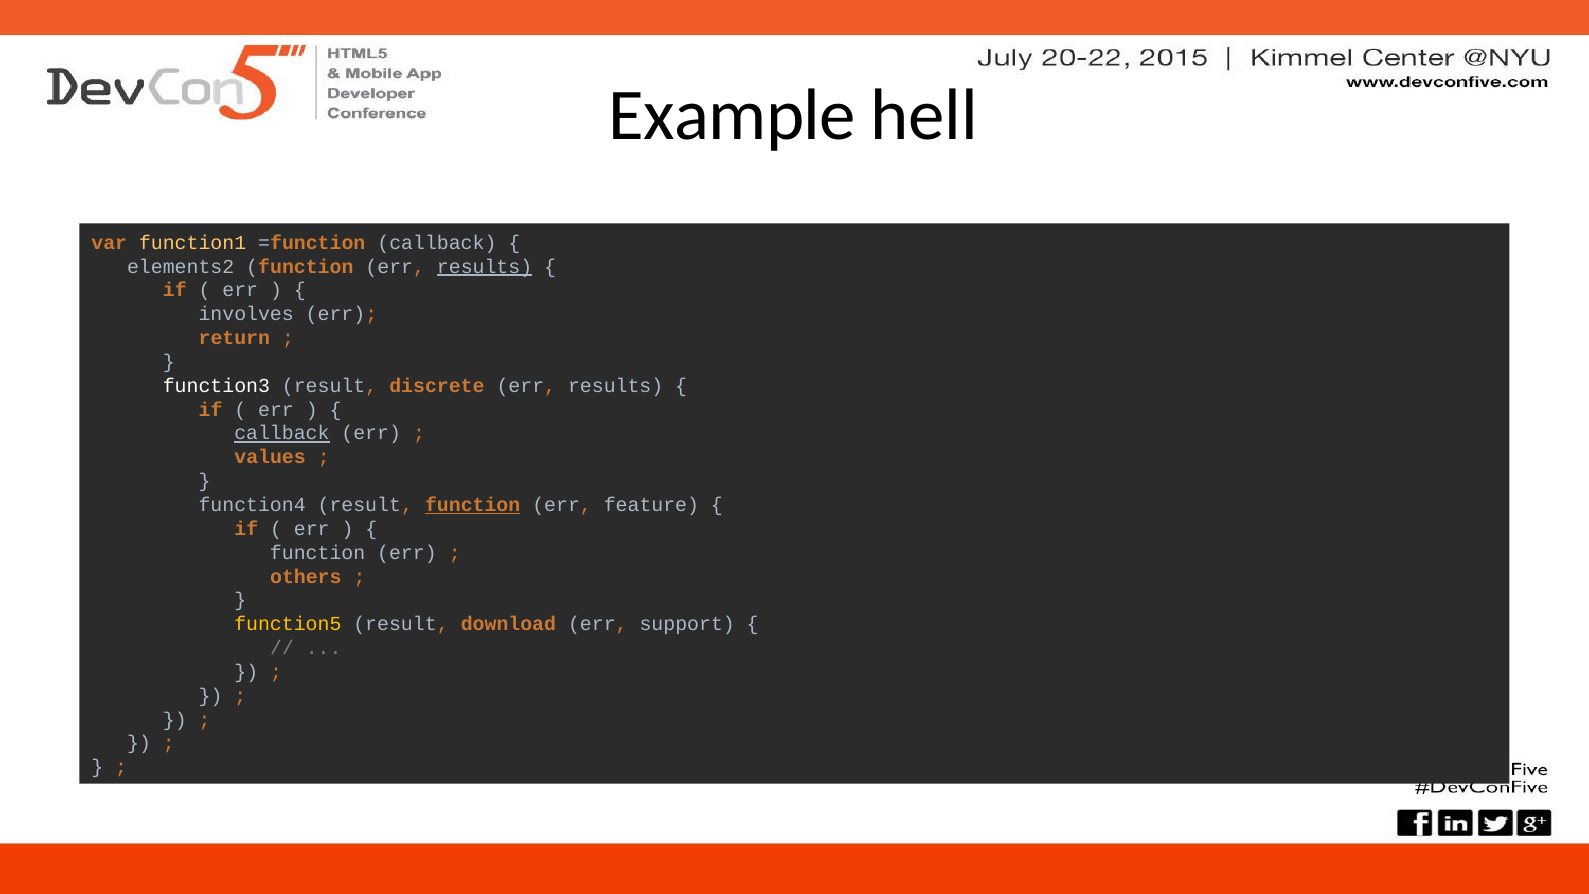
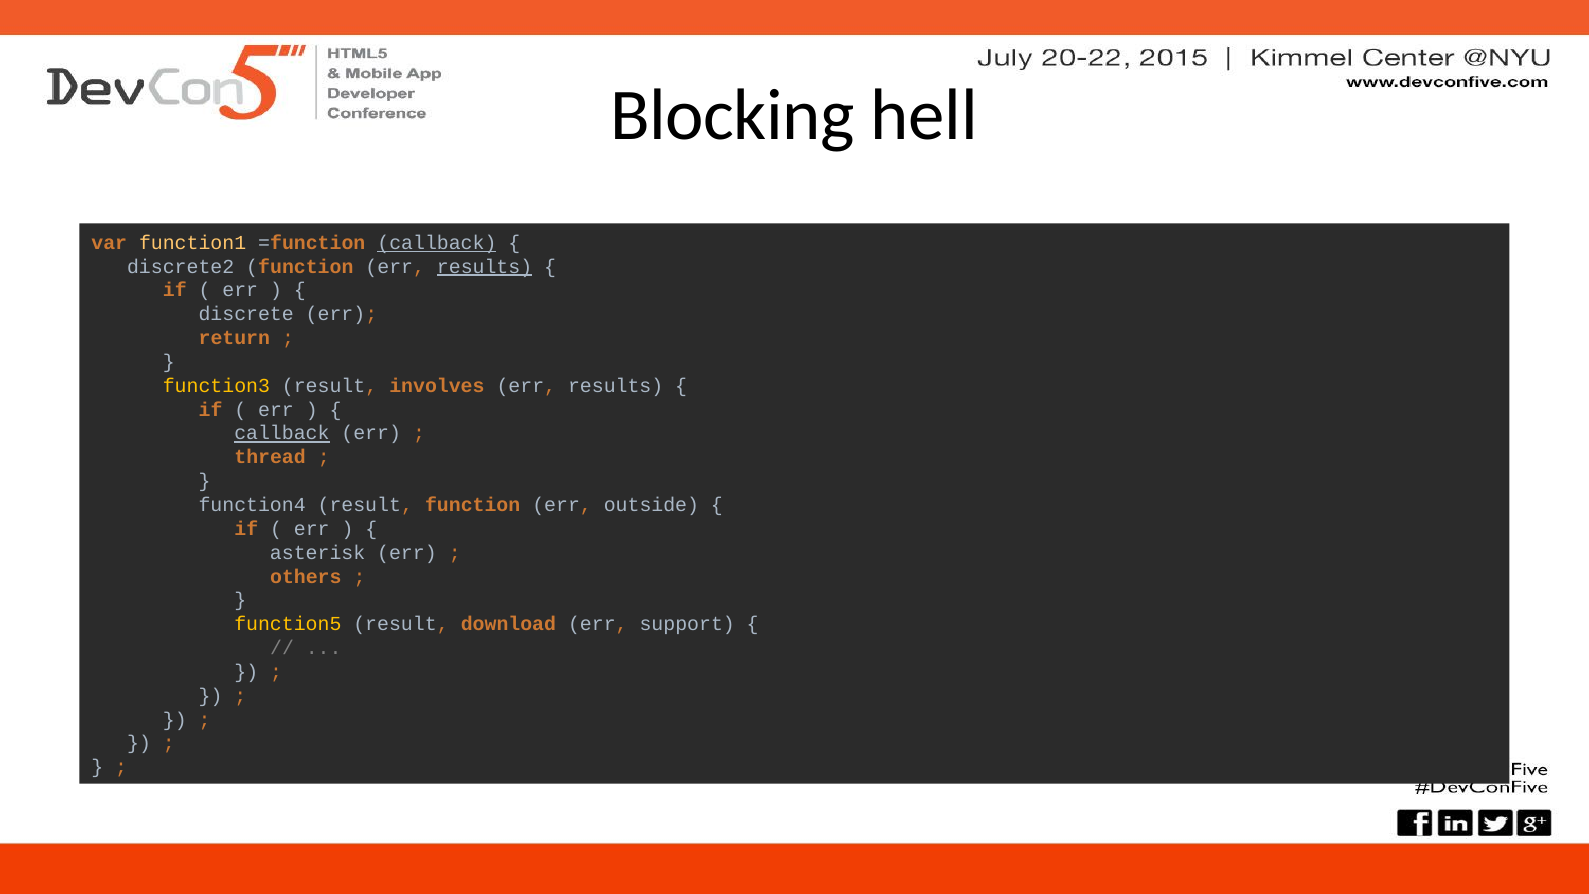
Example: Example -> Blocking (732, 115)
callback underline: none -> present (437, 243)
elements2: elements2 -> discrete2 (181, 266)
involves: involves -> discrete (246, 314)
function3 colour: white -> yellow (216, 386)
discrete: discrete -> involves (437, 386)
values: values -> thread (270, 457)
function underline: present -> none (473, 505)
feature: feature -> outside (651, 505)
function: function -> asterisk (318, 552)
